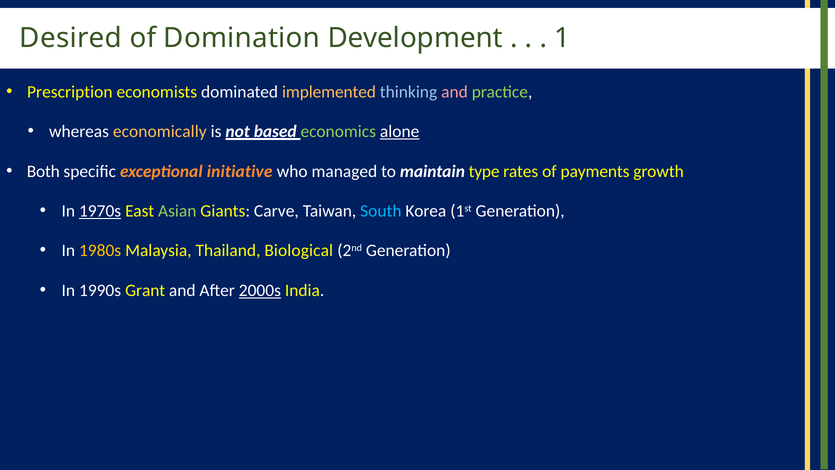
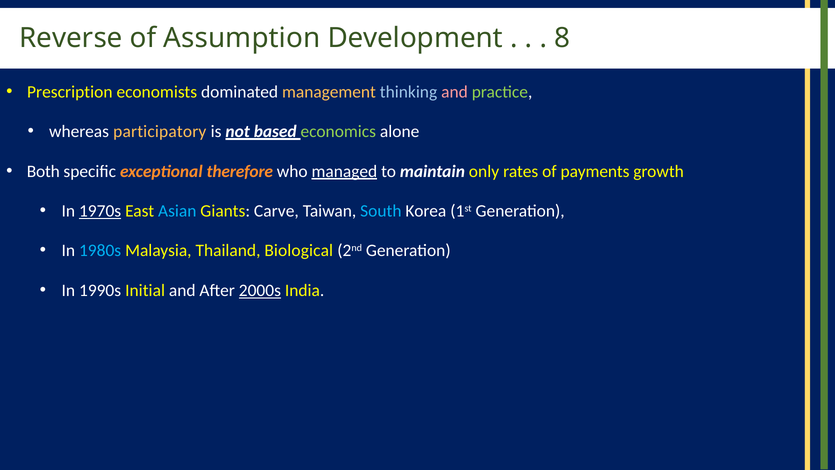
Desired: Desired -> Reverse (71, 38)
Domination: Domination -> Assumption (242, 38)
1: 1 -> 8 (562, 38)
implemented: implemented -> management (329, 92)
economically: economically -> participatory (160, 131)
alone underline: present -> none (400, 131)
initiative: initiative -> therefore (240, 171)
managed underline: none -> present (344, 171)
type: type -> only (484, 171)
Asian colour: light green -> light blue (177, 211)
1980s colour: yellow -> light blue (100, 251)
Grant: Grant -> Initial (145, 290)
